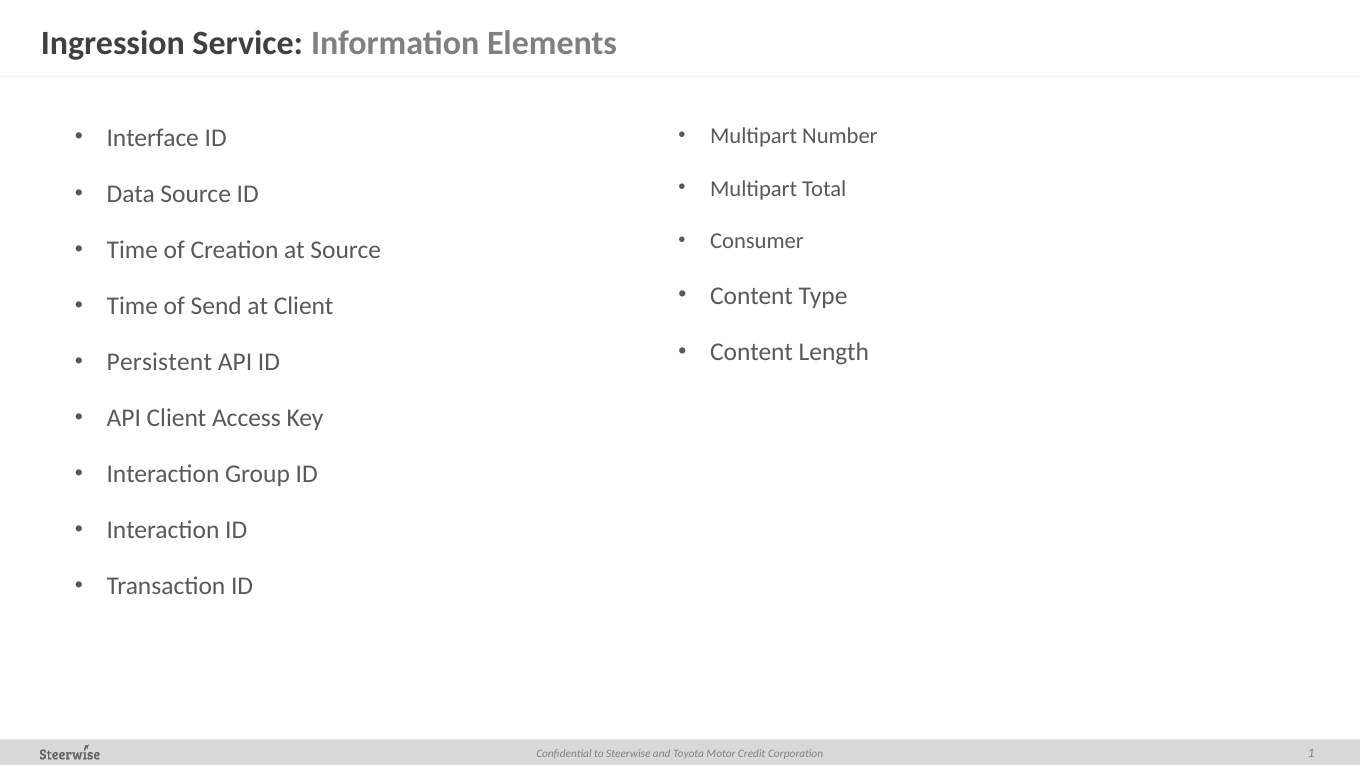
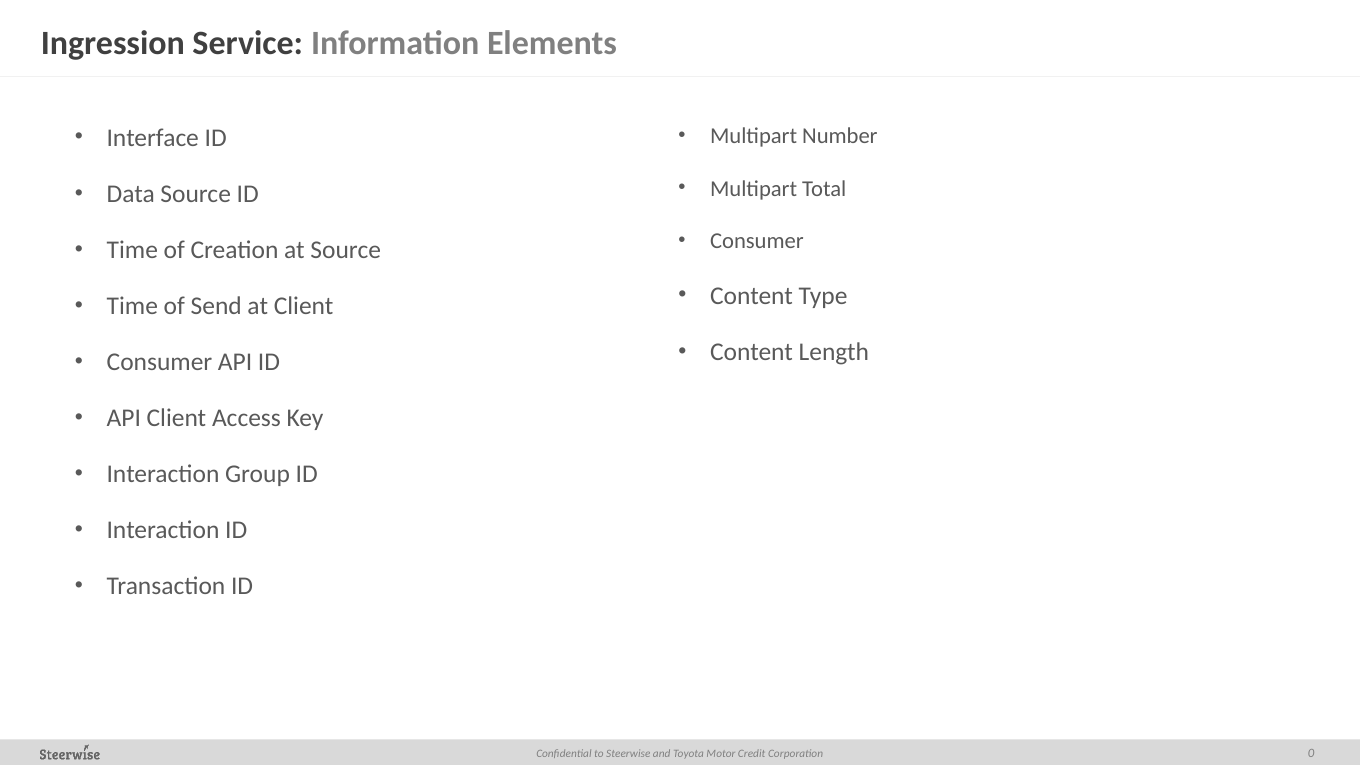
Persistent: Persistent -> Consumer (160, 362)
1: 1 -> 0 (1311, 753)
